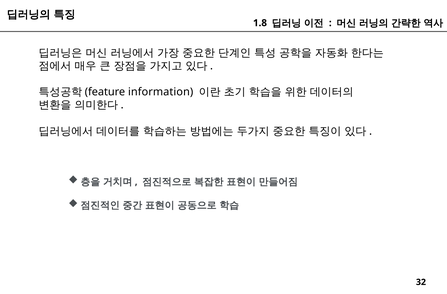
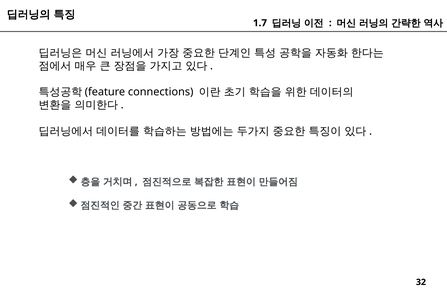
1.8: 1.8 -> 1.7 (260, 23)
information: information -> connections (161, 92)
